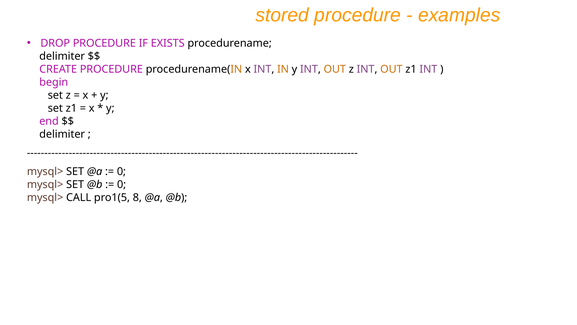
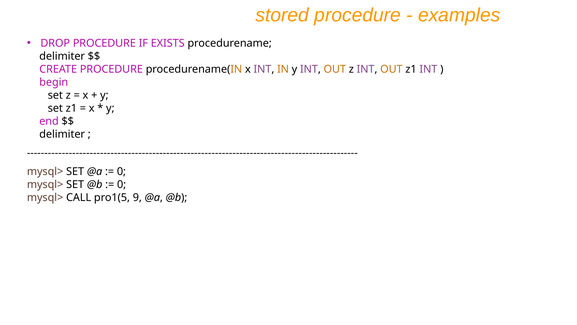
8: 8 -> 9 (137, 197)
